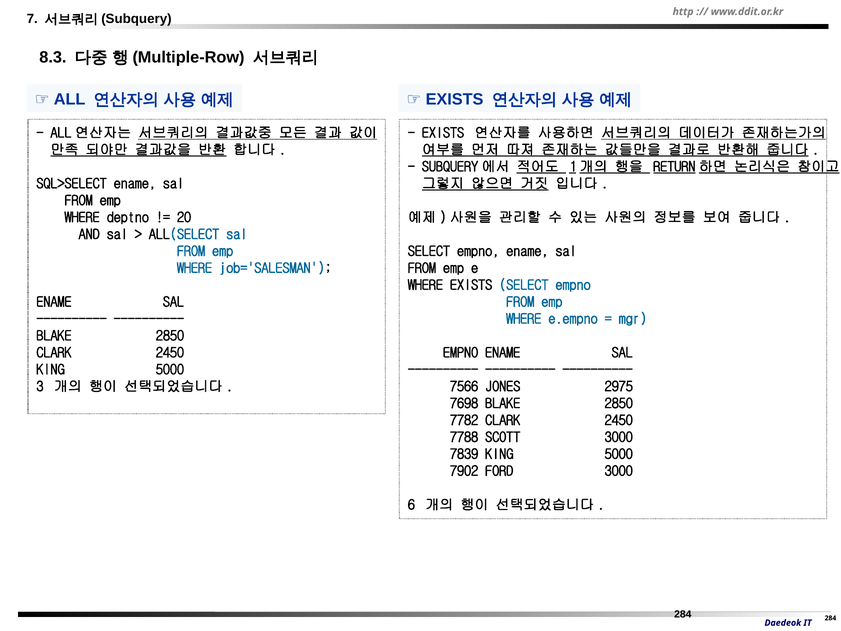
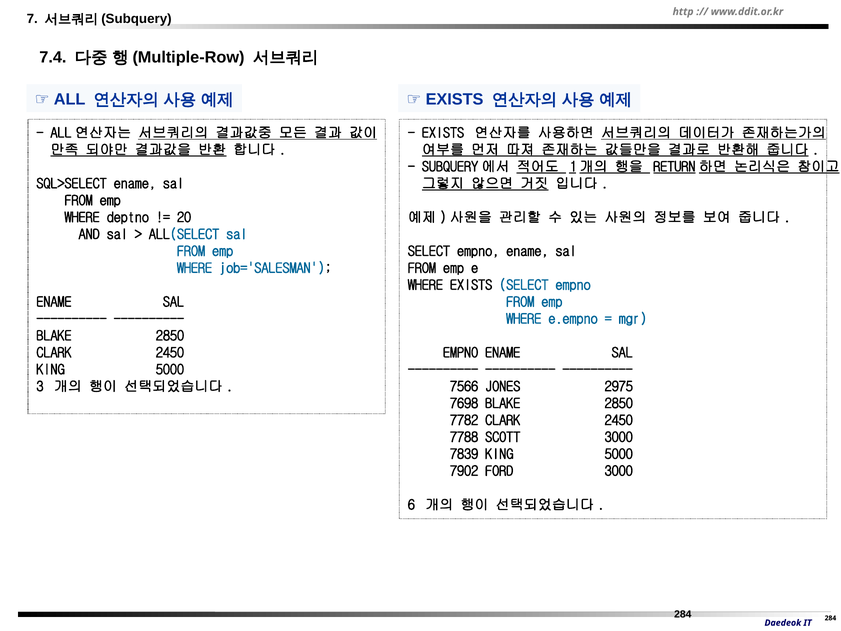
8.3: 8.3 -> 7.4 (53, 57)
